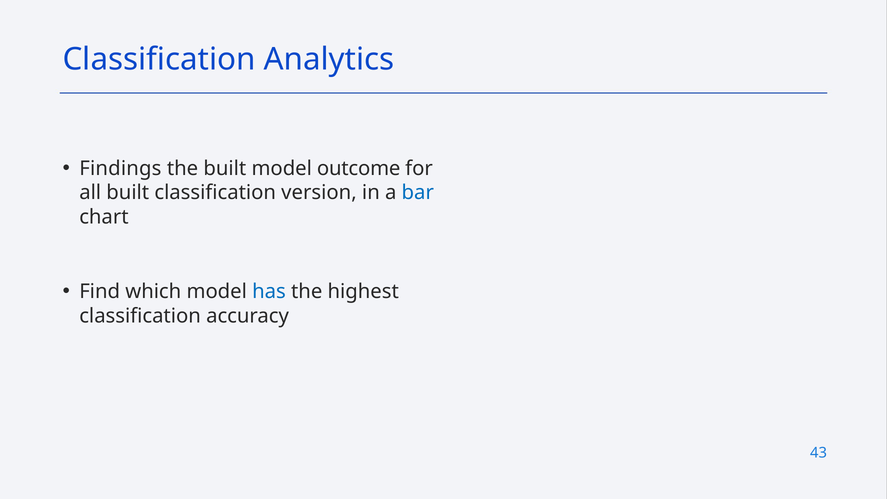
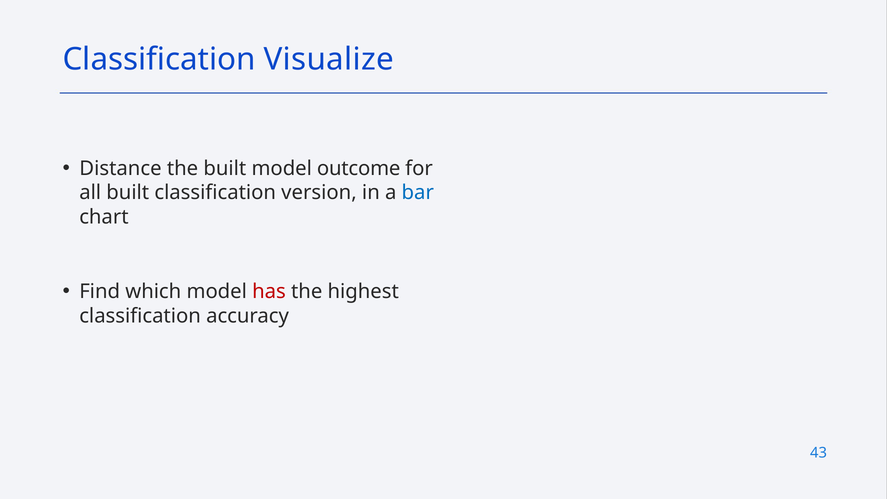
Analytics: Analytics -> Visualize (329, 59)
Findings: Findings -> Distance (120, 168)
has colour: blue -> red (269, 292)
